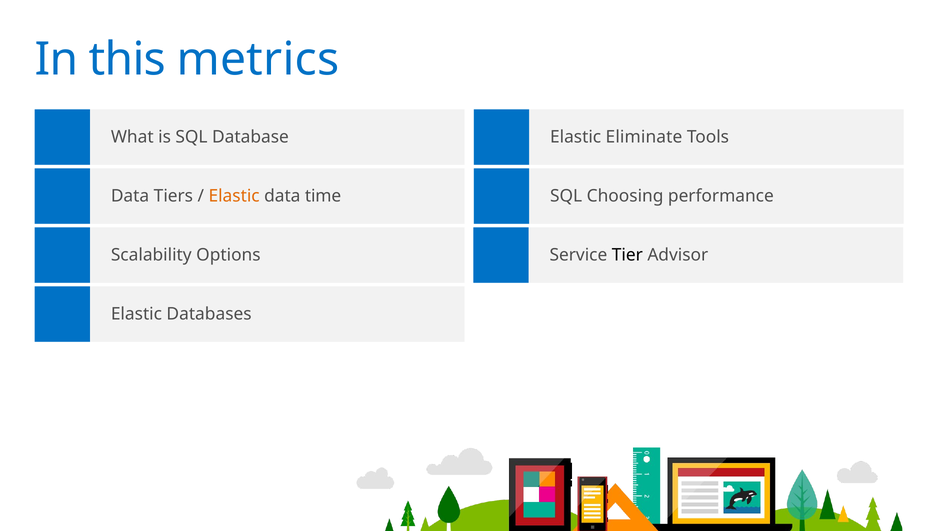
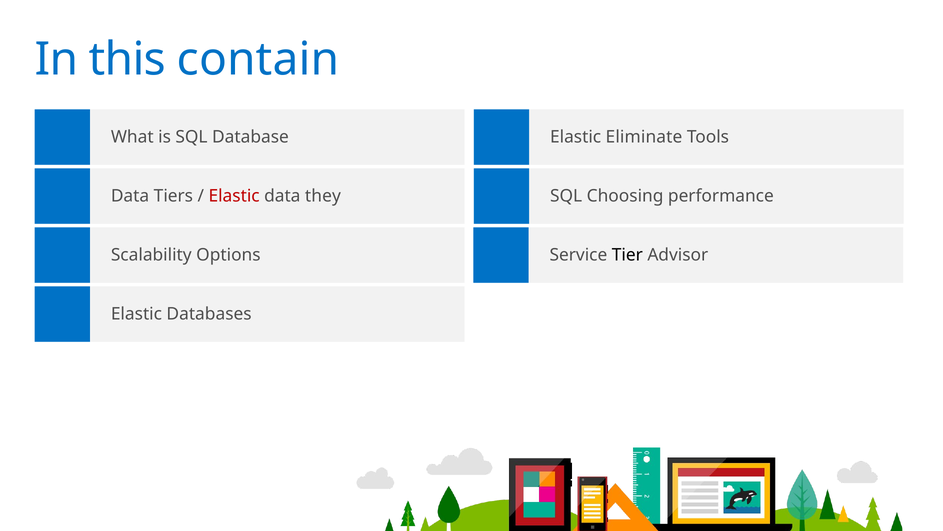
metrics: metrics -> contain (258, 59)
Elastic colour: orange -> red (234, 196)
time: time -> they (323, 196)
